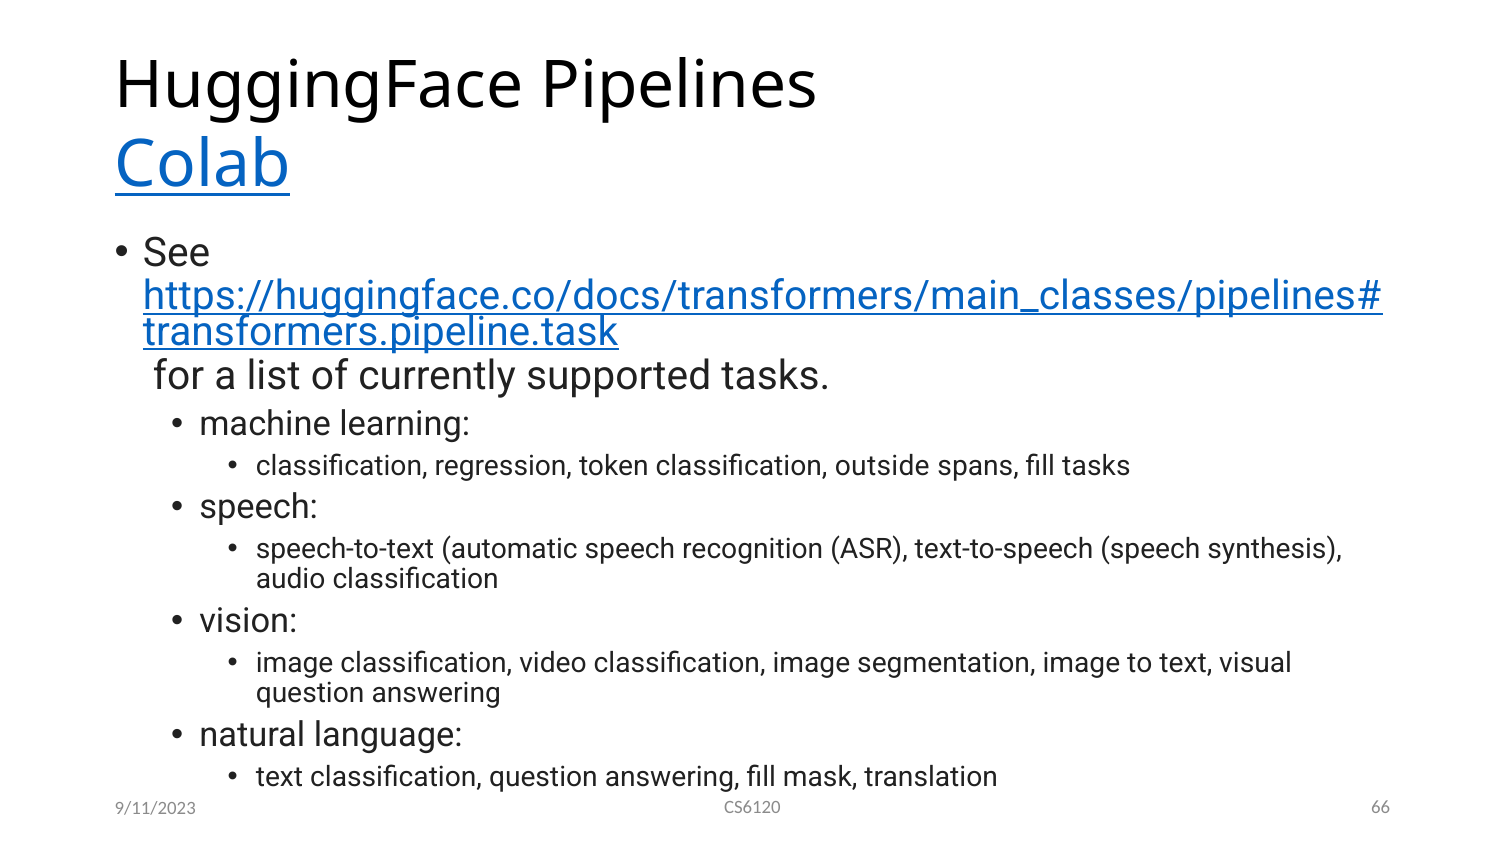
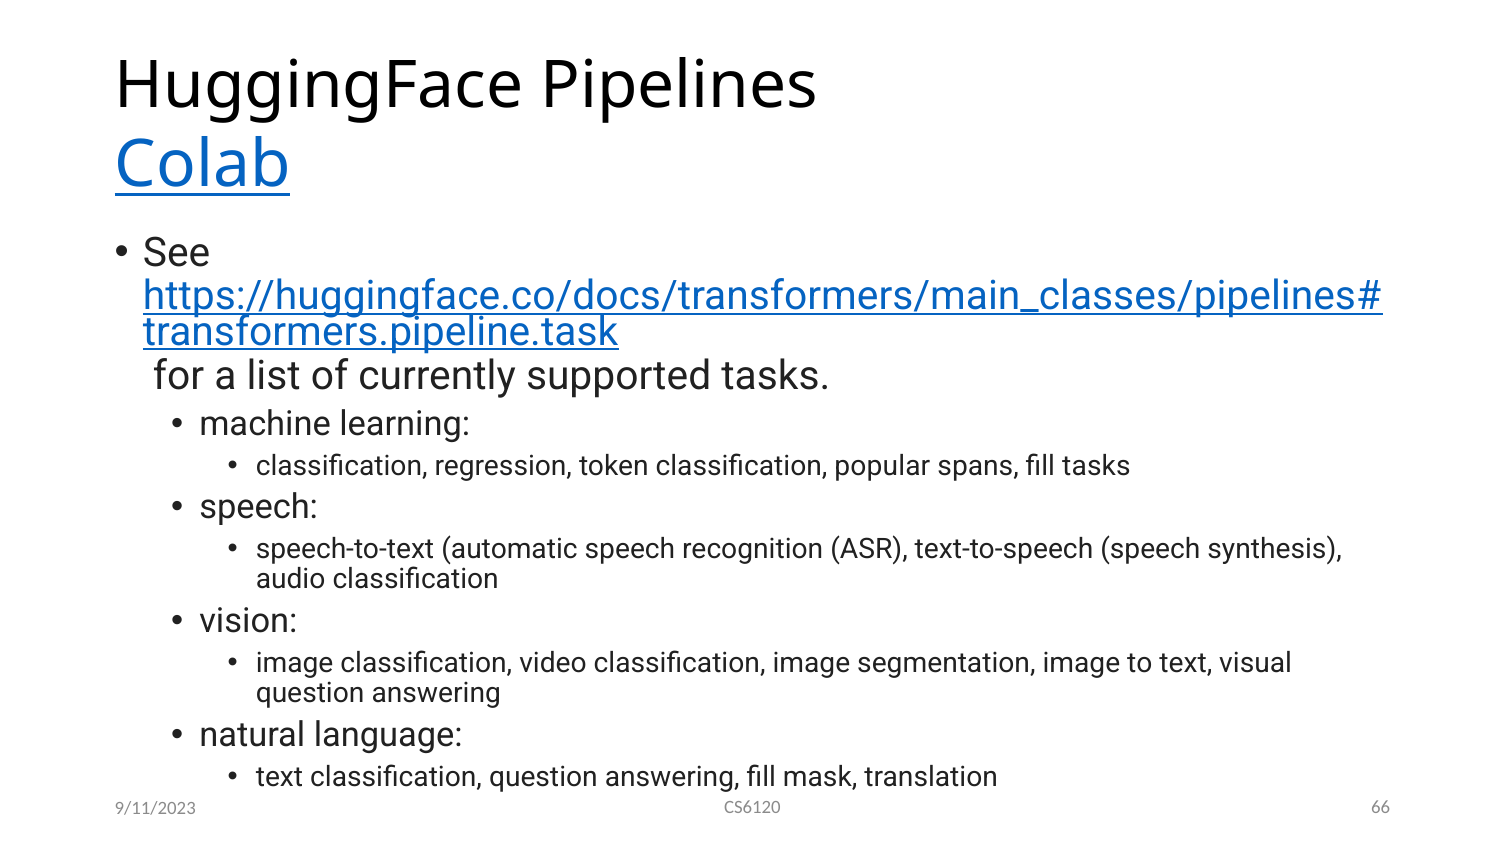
outside: outside -> popular (882, 466)
